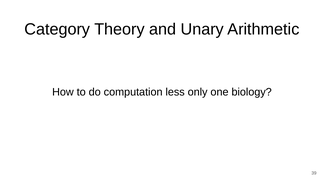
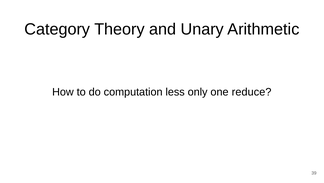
biology: biology -> reduce (252, 92)
